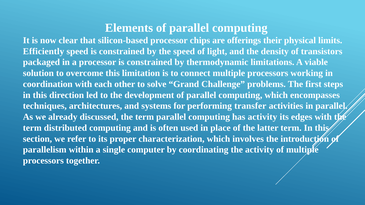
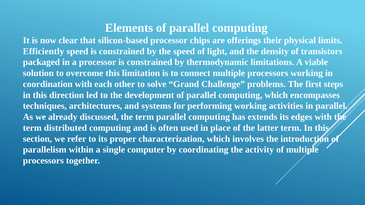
performing transfer: transfer -> working (250, 106)
has activity: activity -> extends (262, 117)
